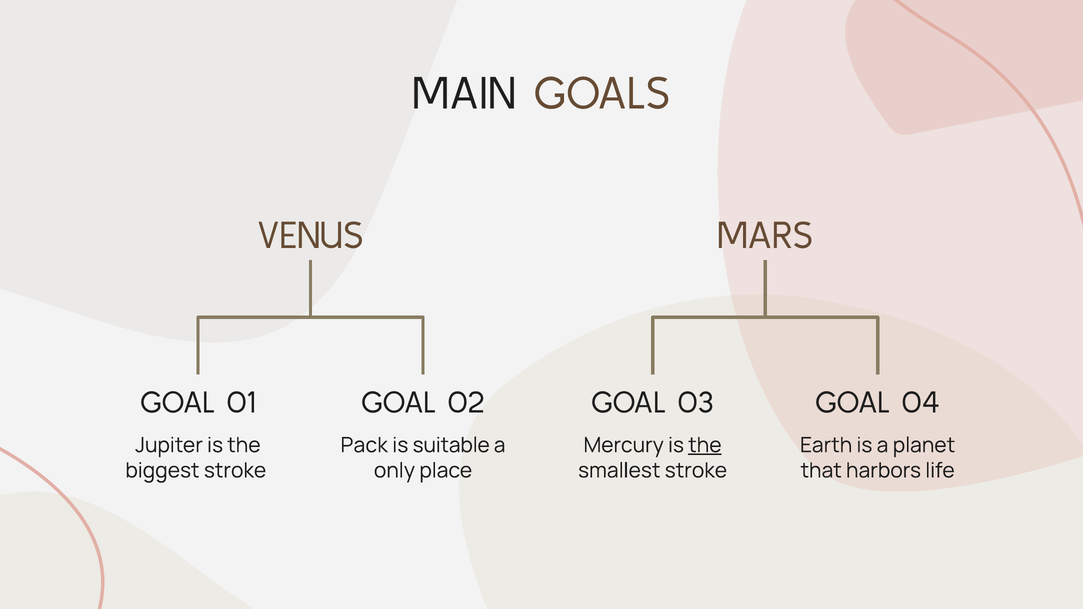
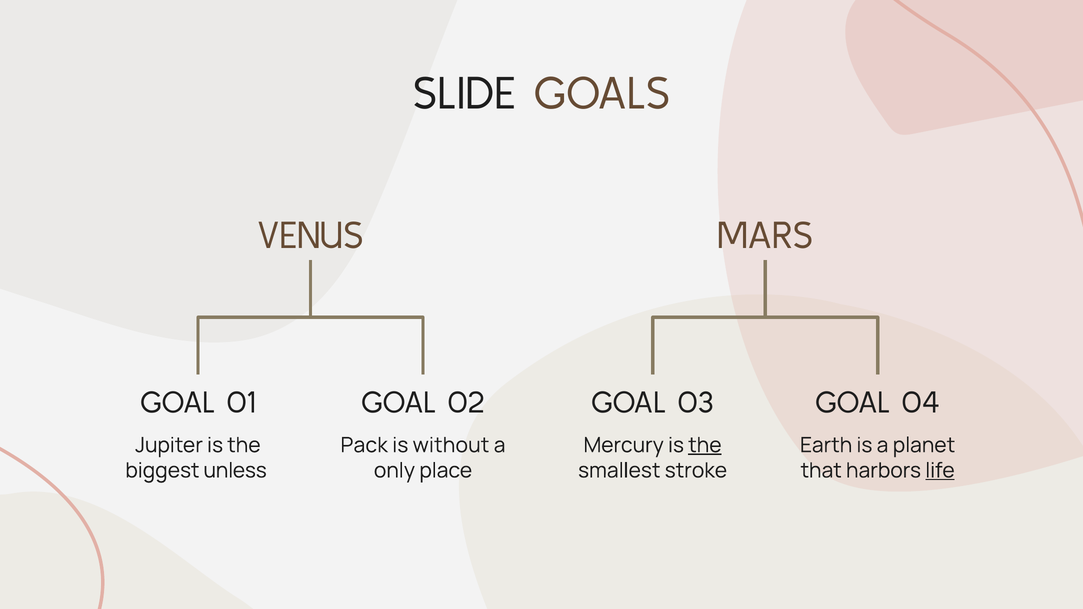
MAIN: MAIN -> SLIDE (464, 94)
suitable: suitable -> without (451, 445)
biggest stroke: stroke -> unless (235, 471)
life underline: none -> present (940, 471)
